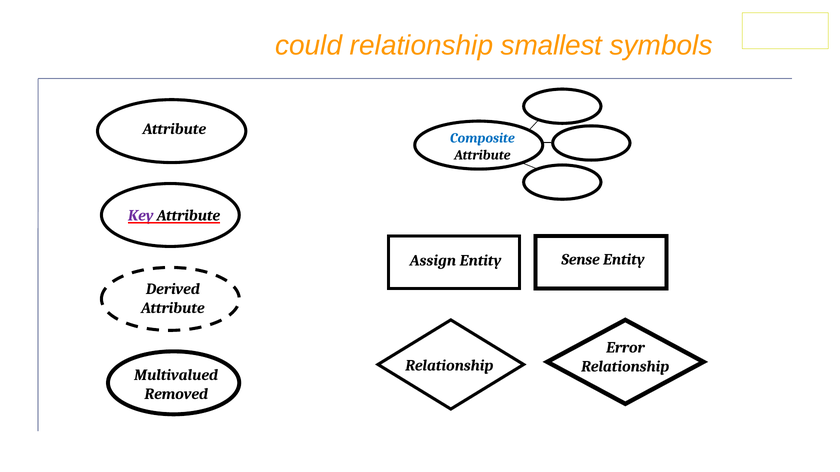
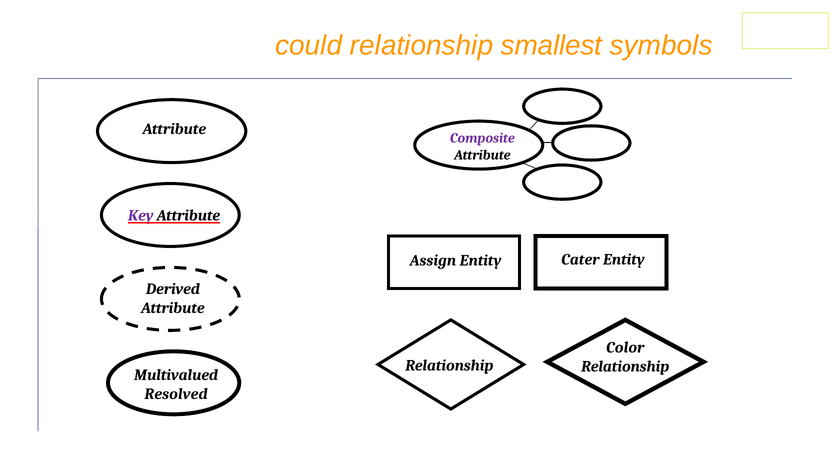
Composite colour: blue -> purple (482, 139)
Sense: Sense -> Cater (580, 260)
Error: Error -> Color (625, 348)
Removed: Removed -> Resolved (176, 395)
